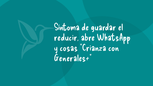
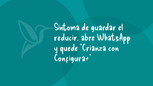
cosas: cosas -> quede (69, 48)
Generales+: Generales+ -> Configura+ (73, 58)
